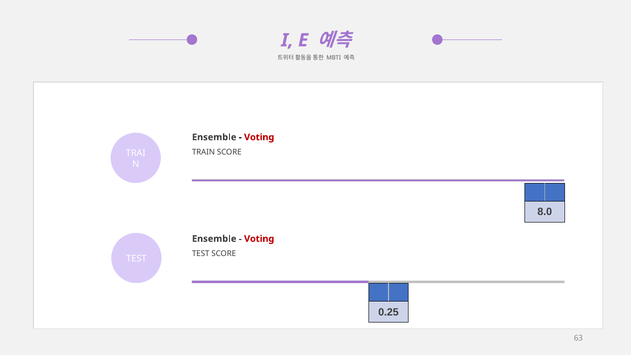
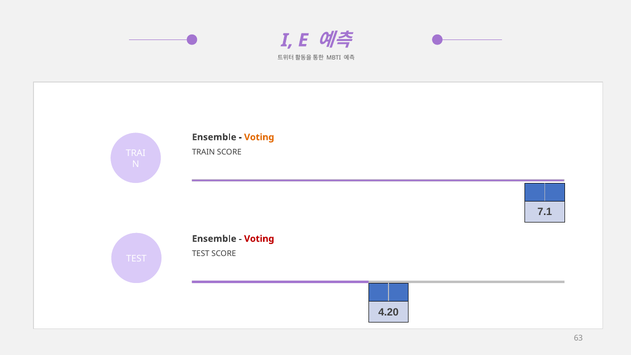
Voting colour: red -> orange (259, 137)
8.0: 8.0 -> 7.1 (545, 212)
0.25: 0.25 -> 4.20 (388, 312)
